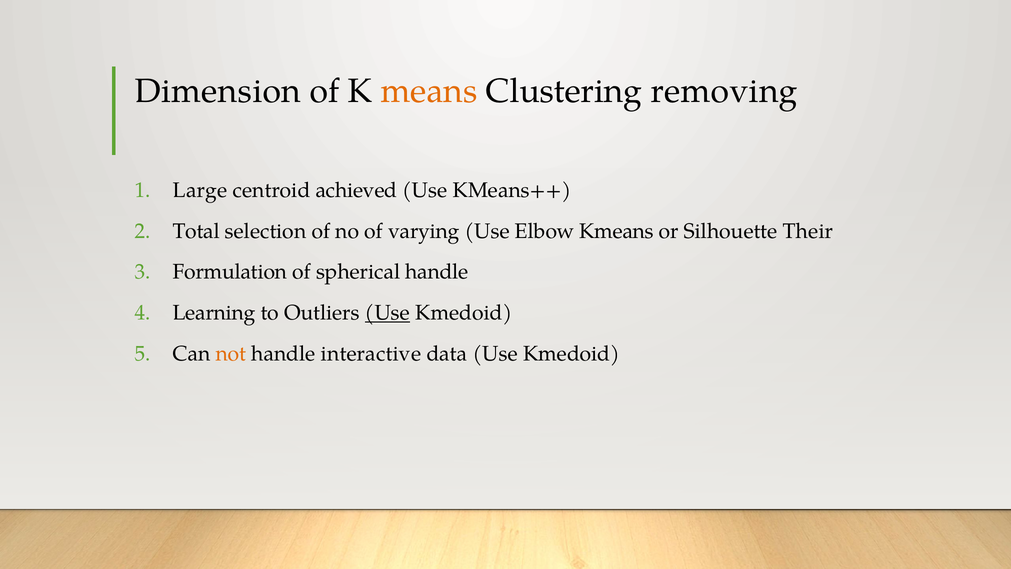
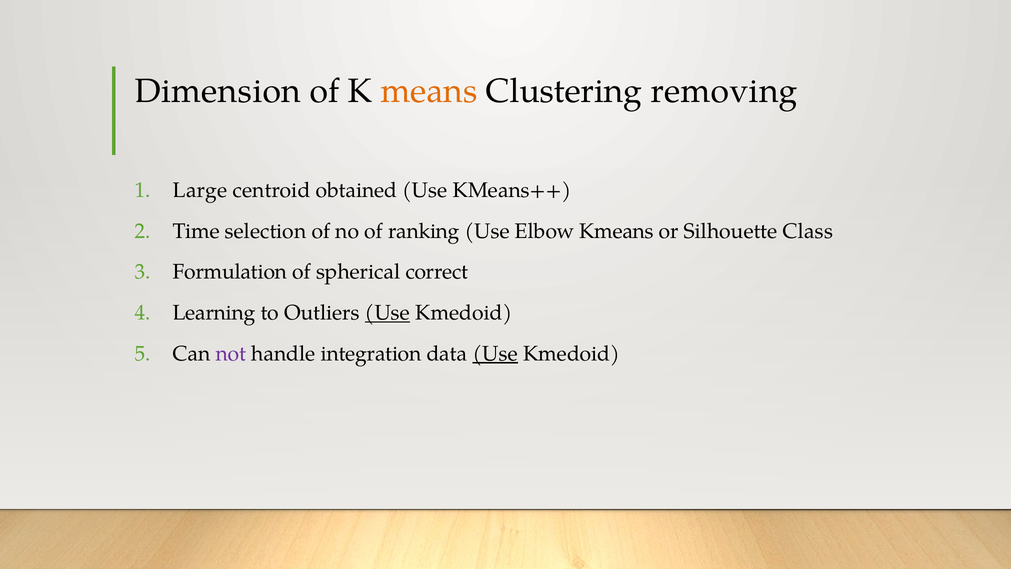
achieved: achieved -> obtained (356, 190)
Total: Total -> Time (196, 231)
varying: varying -> ranking (424, 231)
Their: Their -> Class (808, 231)
spherical handle: handle -> correct (437, 272)
not colour: orange -> purple (231, 354)
interactive: interactive -> integration (371, 354)
Use underline: none -> present (495, 354)
